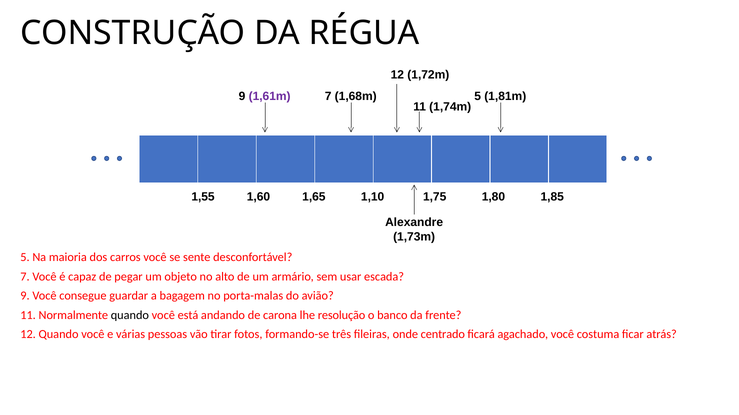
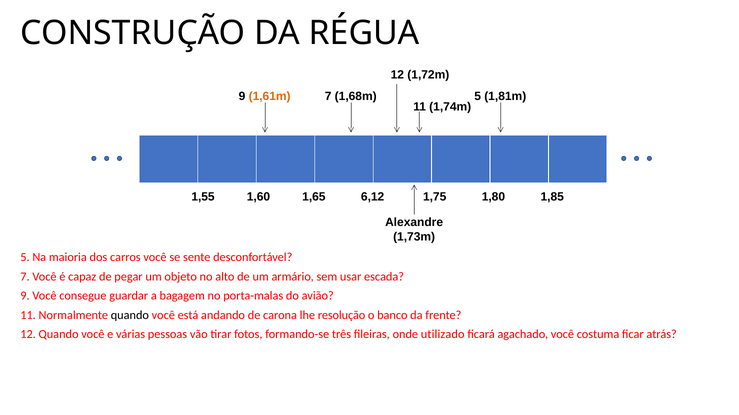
1,61m colour: purple -> orange (270, 96)
1,10: 1,10 -> 6,12 (373, 197)
centrado: centrado -> utilizado (443, 335)
